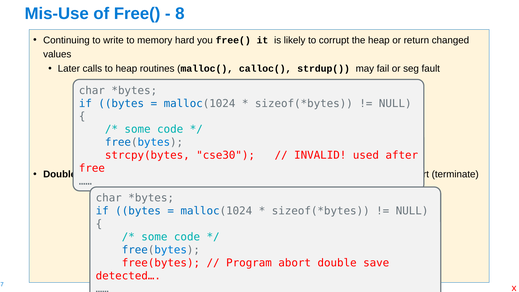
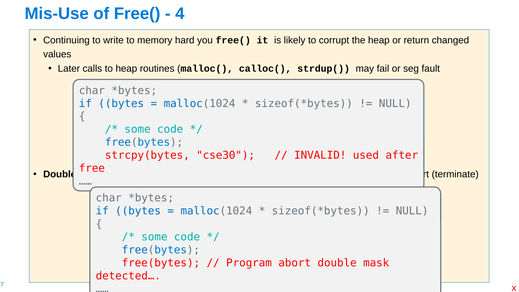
8: 8 -> 4 (180, 14)
save: save -> mask (376, 263)
